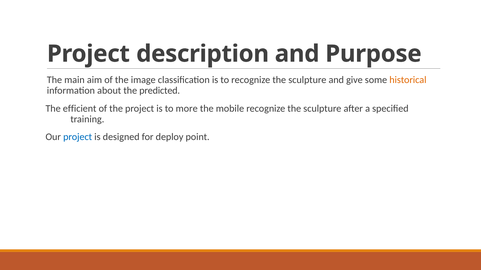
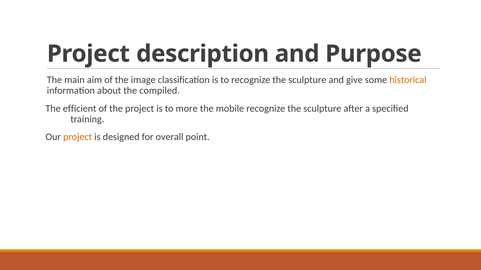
predicted: predicted -> compiled (160, 91)
project colour: blue -> orange (78, 137)
deploy: deploy -> overall (170, 137)
